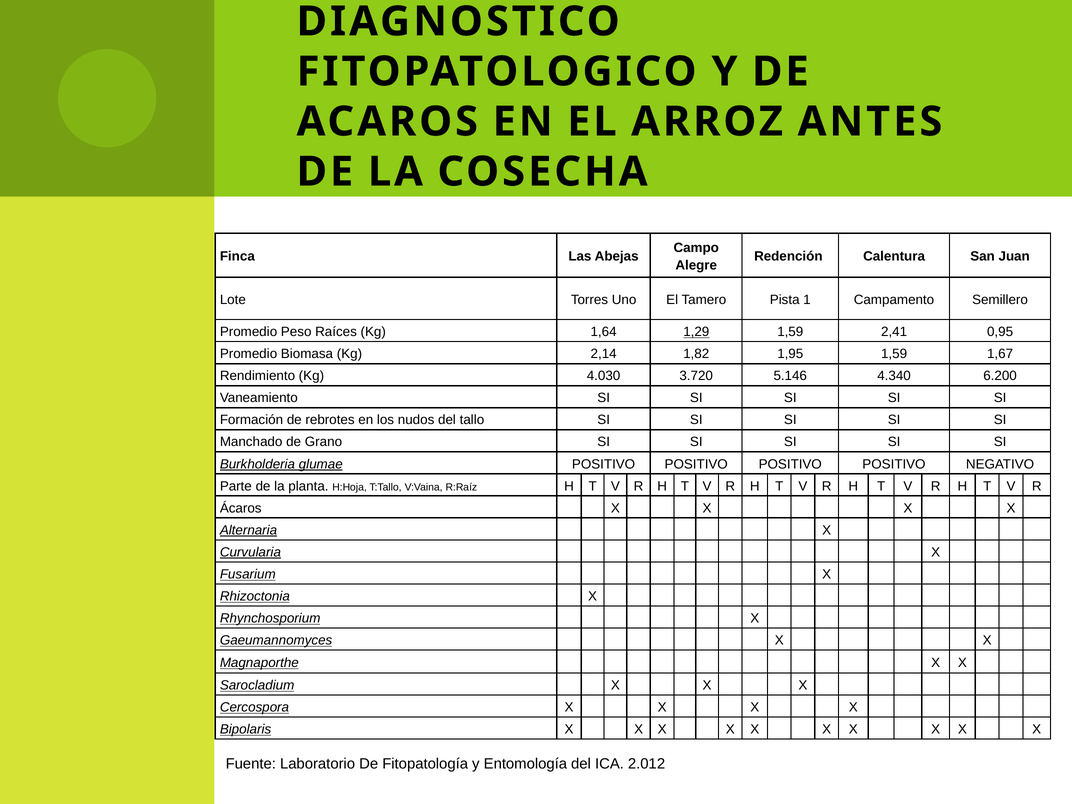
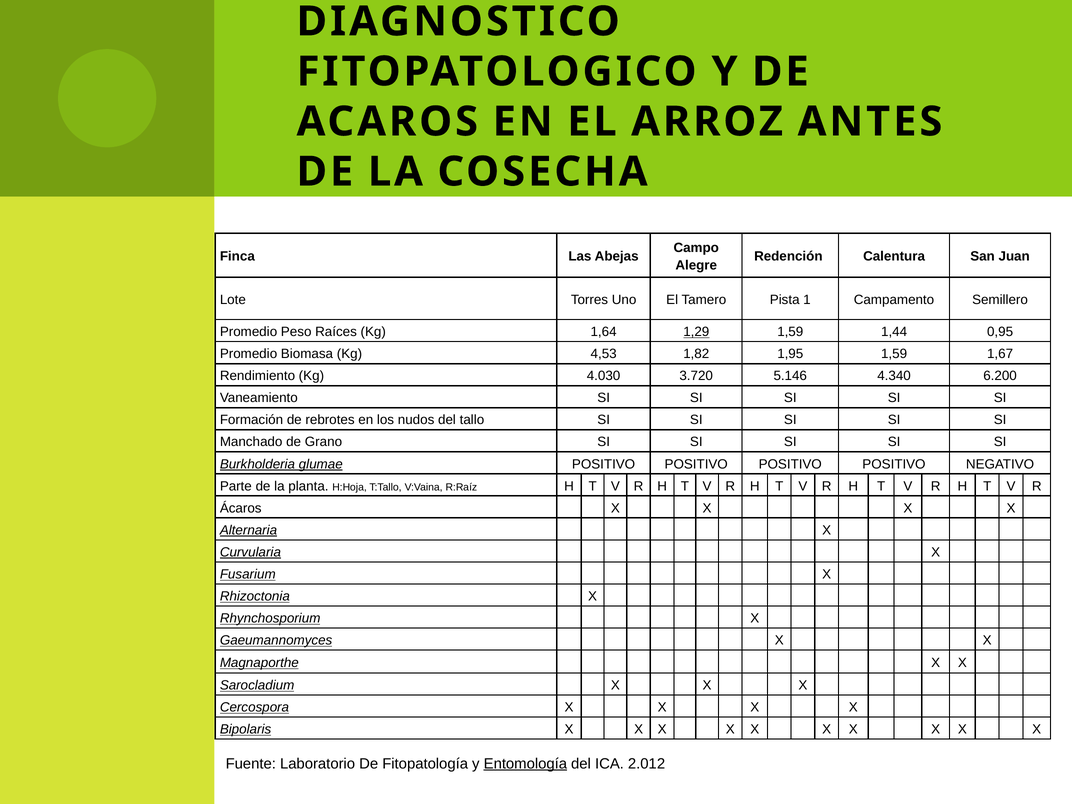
2,41: 2,41 -> 1,44 (894, 332)
2,14: 2,14 -> 4,53 (604, 354)
Entomología underline: none -> present (525, 764)
